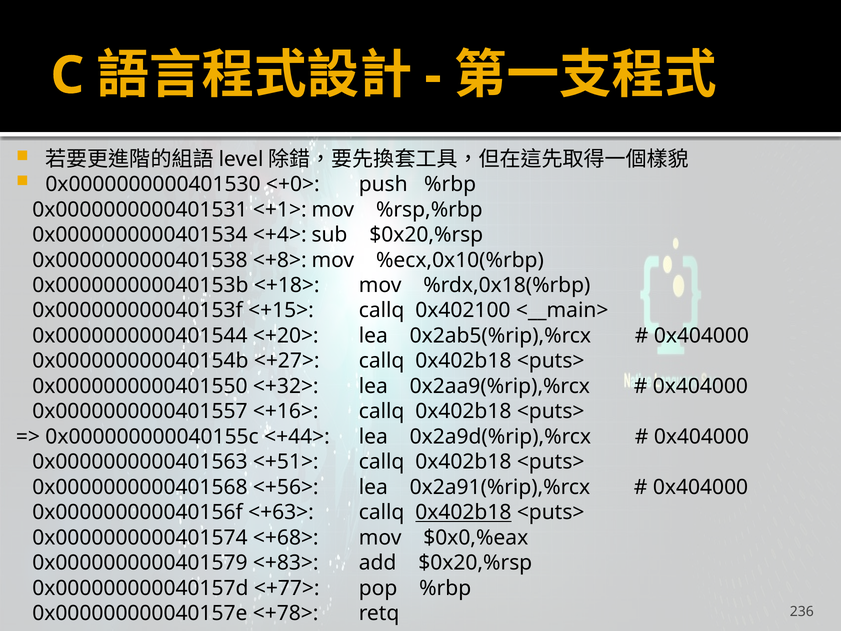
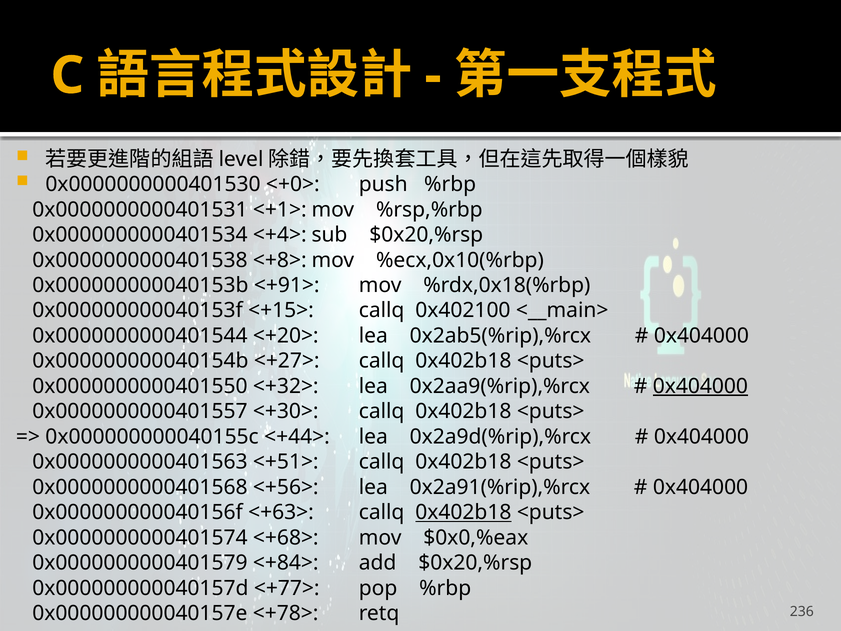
<+18>: <+18> -> <+91> (287, 285)
0x404000 underline: none -> present (700, 386)
<+16>: <+16> -> <+30> (286, 411)
<+83>: <+83> -> <+84> (286, 563)
